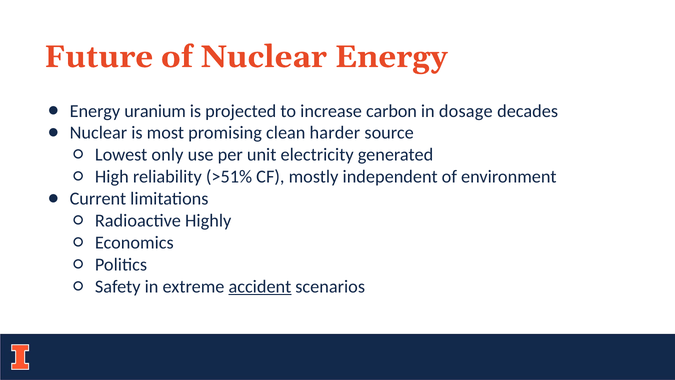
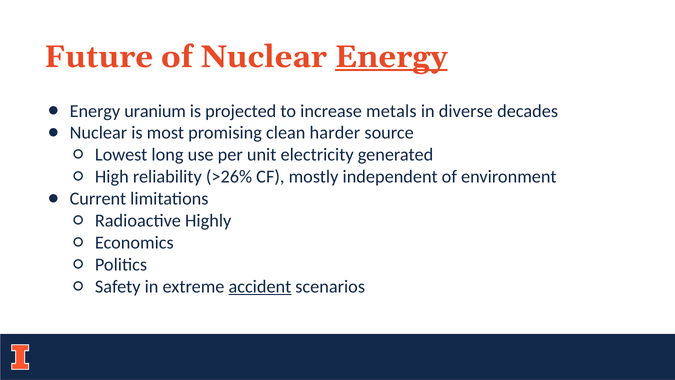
Energy underline: none -> present (391, 57)
carbon: carbon -> metals (391, 111)
dosage: dosage -> diverse (466, 111)
only: only -> long (168, 155)
>51%: >51% -> >26% (229, 177)
